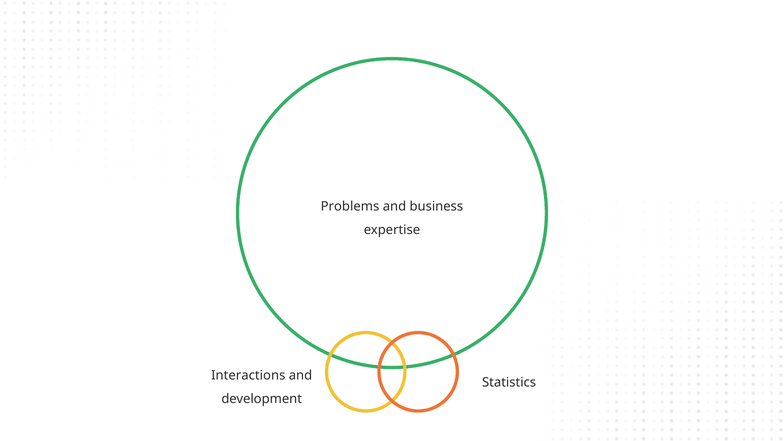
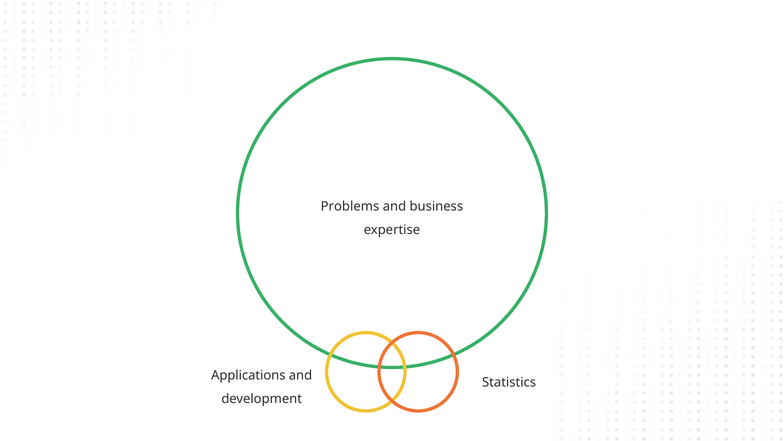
Interactions: Interactions -> Applications (248, 375)
